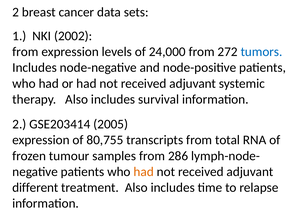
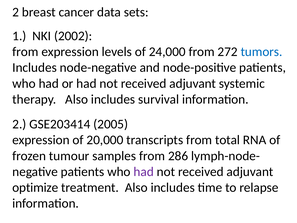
80,755: 80,755 -> 20,000 (105, 140)
had colour: orange -> purple (144, 172)
different: different -> optimize (35, 187)
